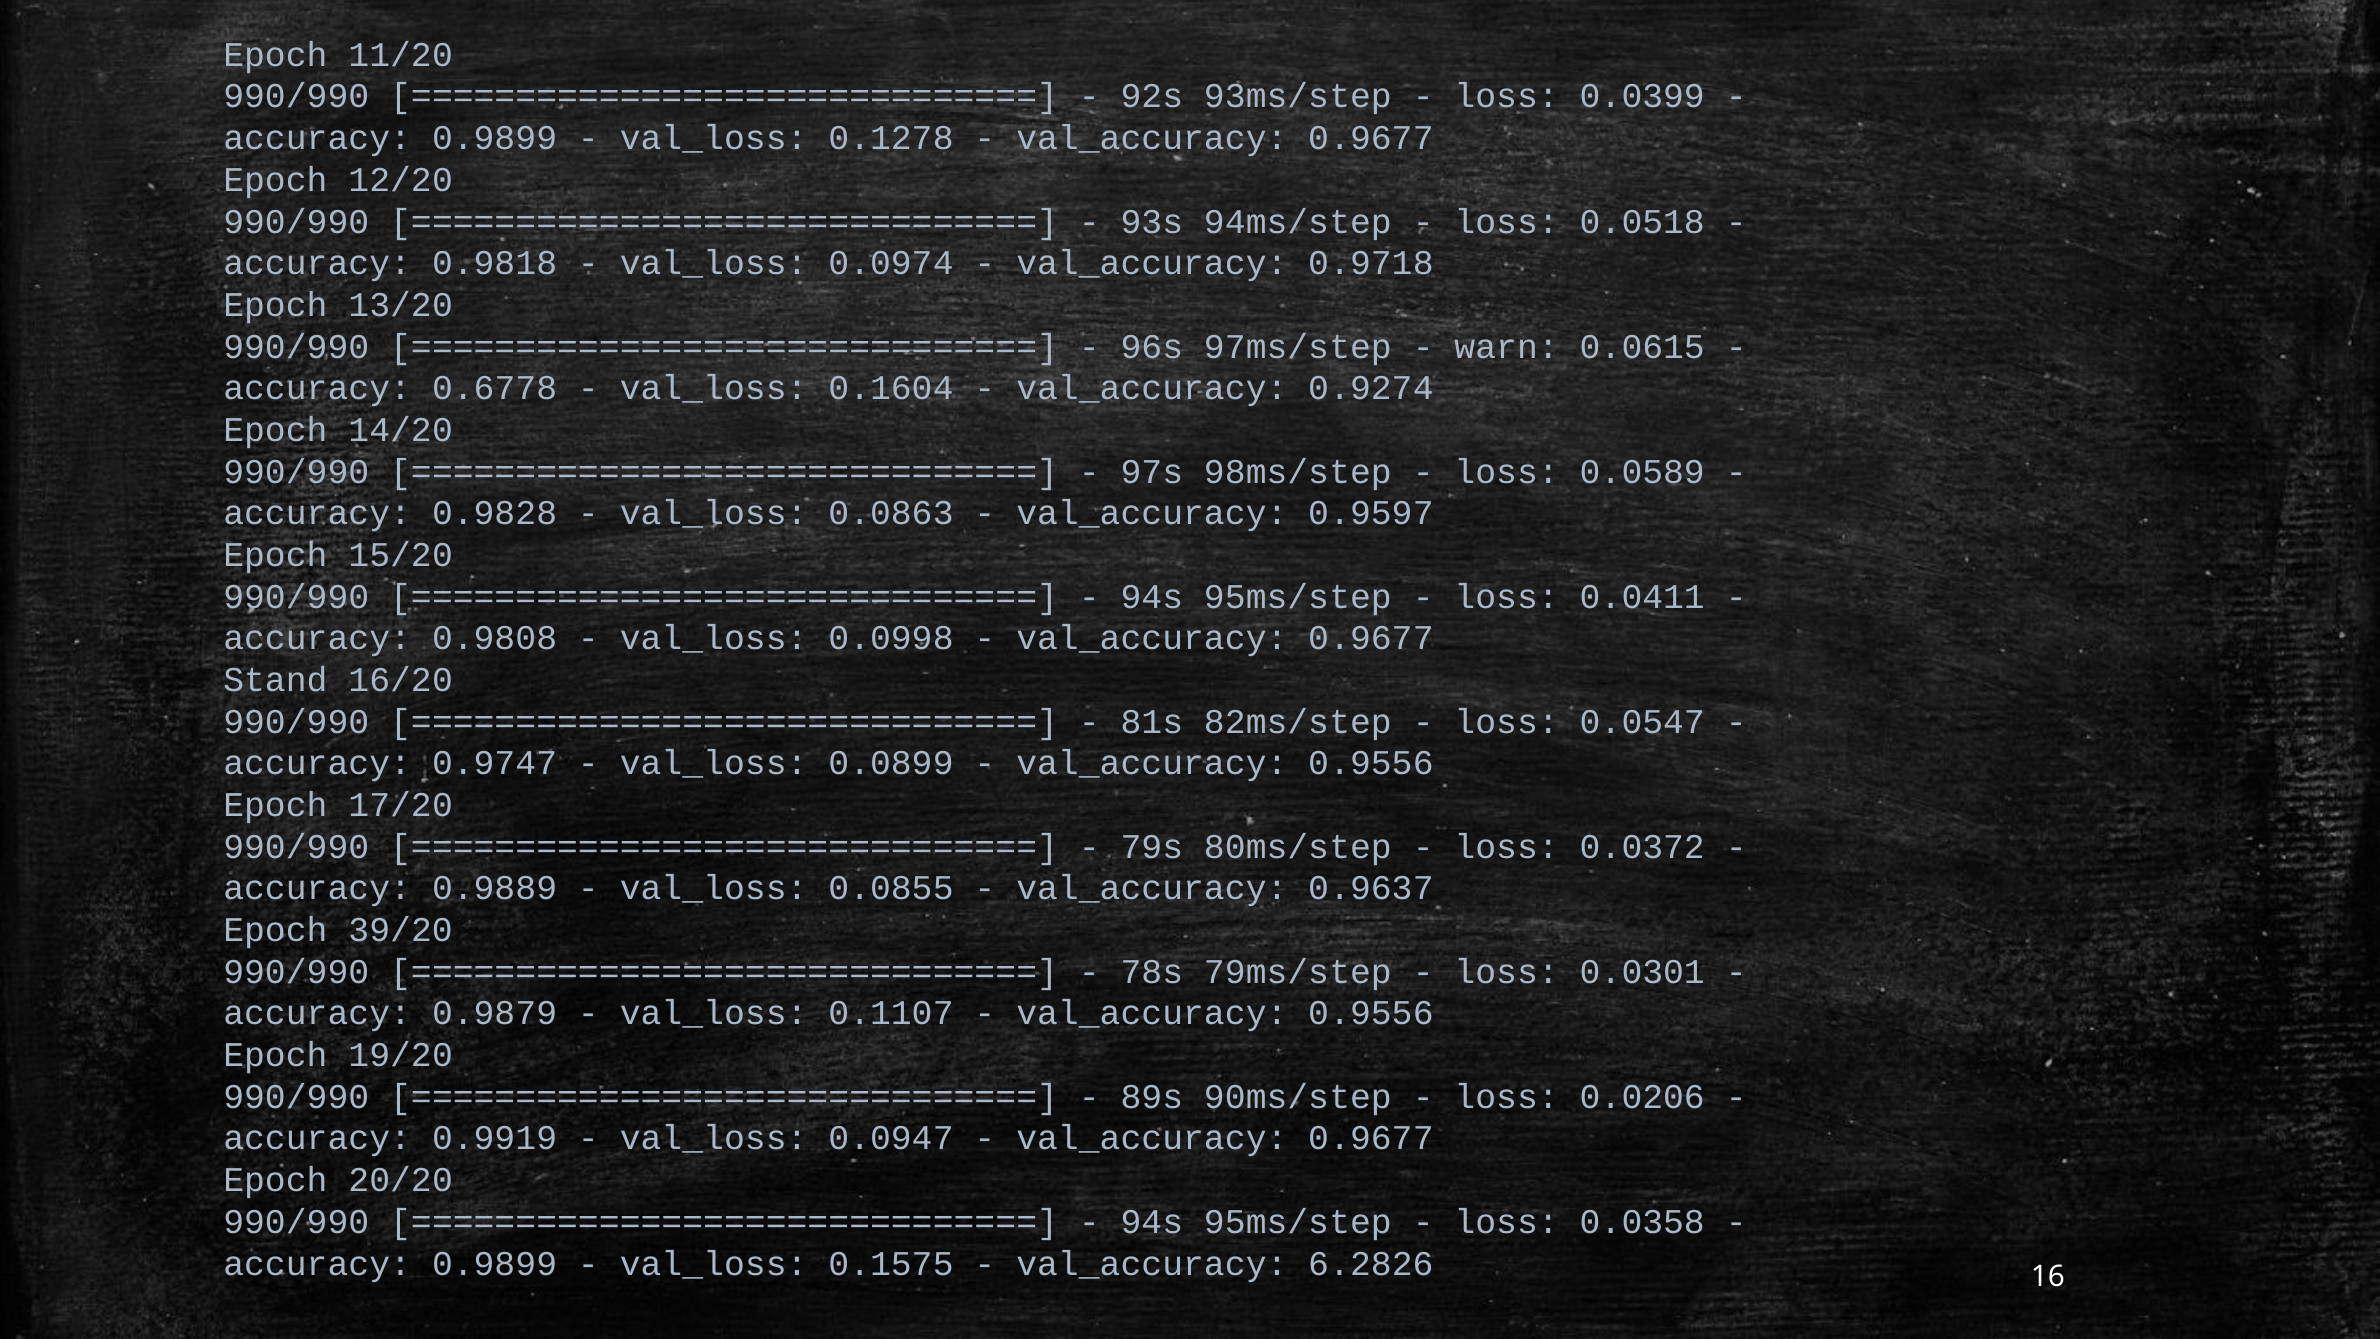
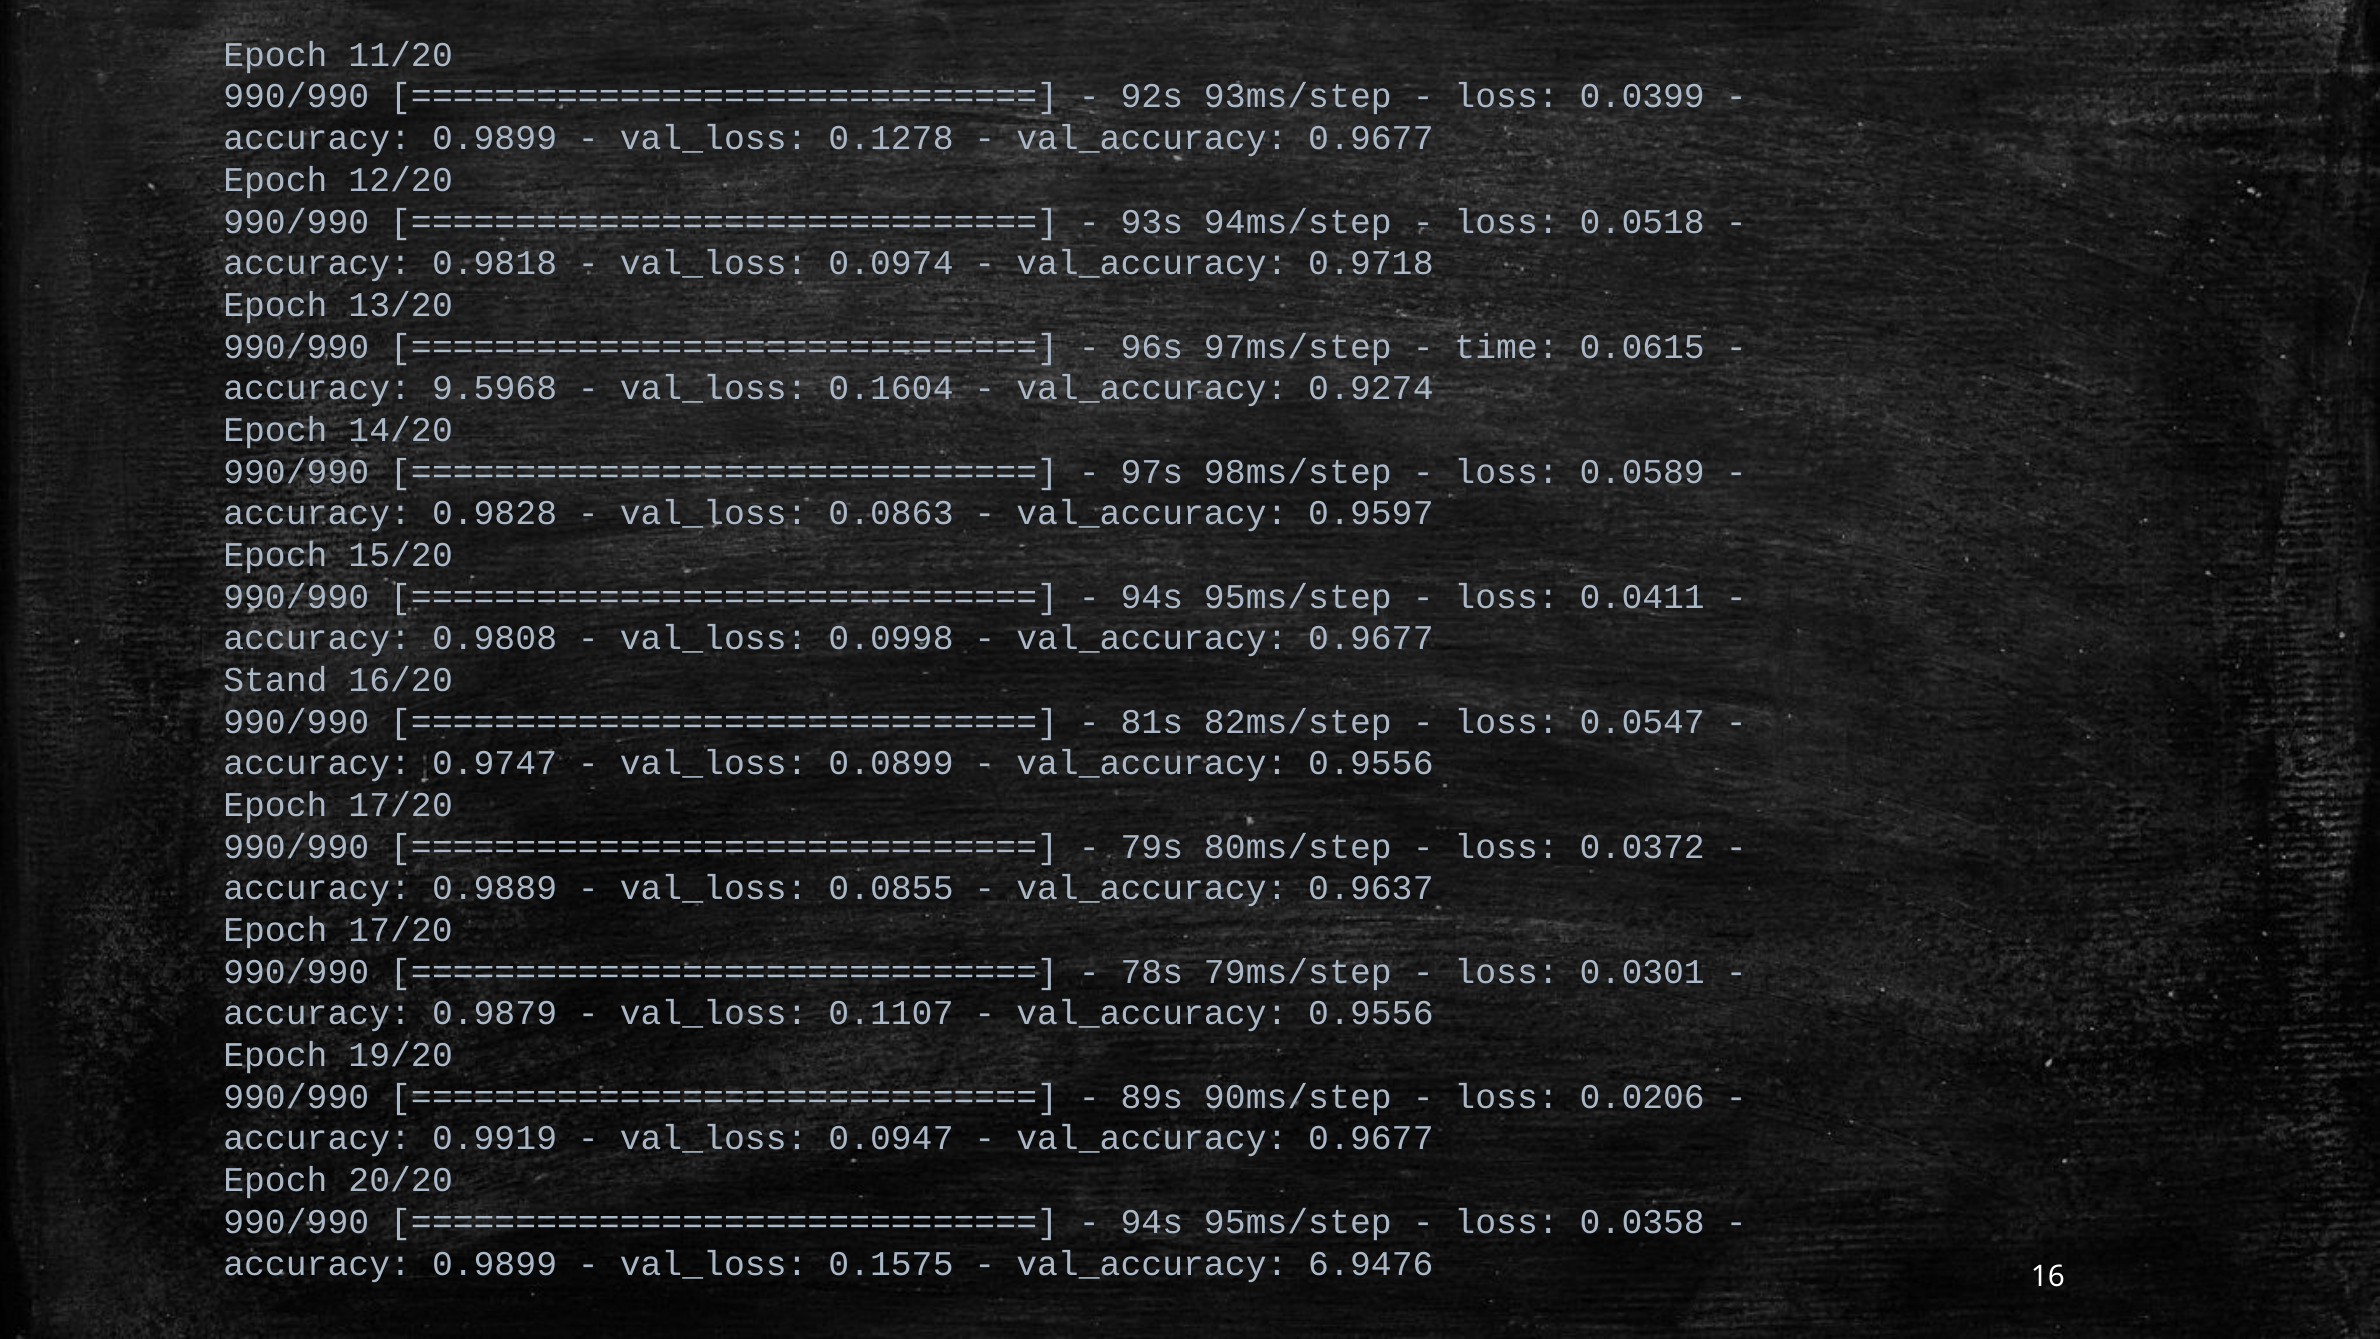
warn: warn -> time (1507, 347)
0.6778: 0.6778 -> 9.5968 (495, 388)
39/20: 39/20 -> 17/20 (401, 930)
6.2826: 6.2826 -> 6.9476 (1371, 1264)
